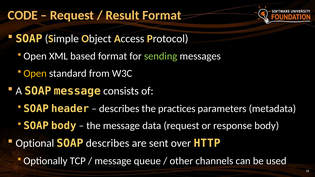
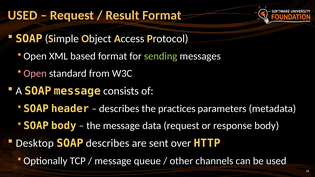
CODE: CODE -> USED (23, 15)
Open colour: yellow -> pink (35, 74)
Optional: Optional -> Desktop (35, 144)
